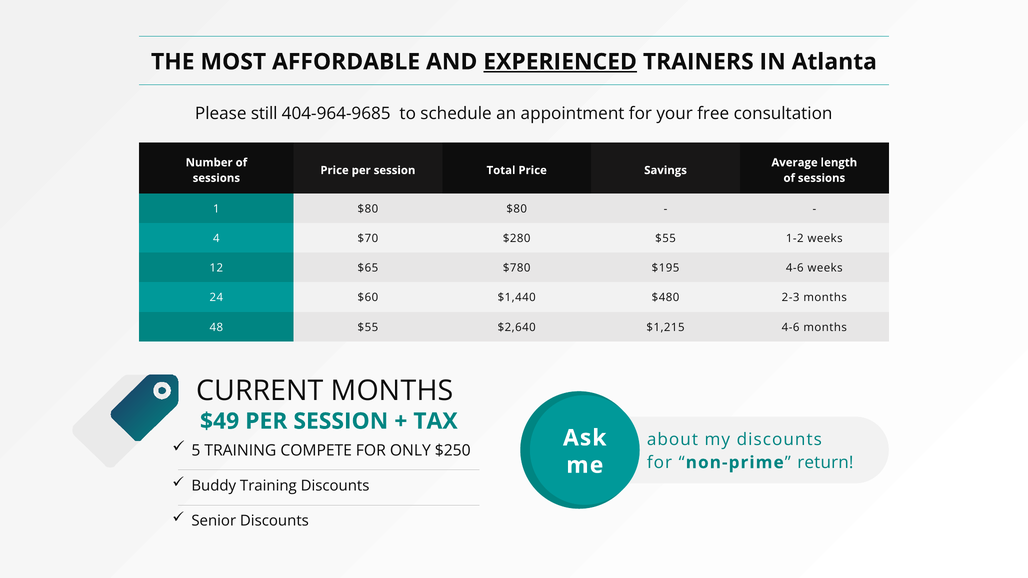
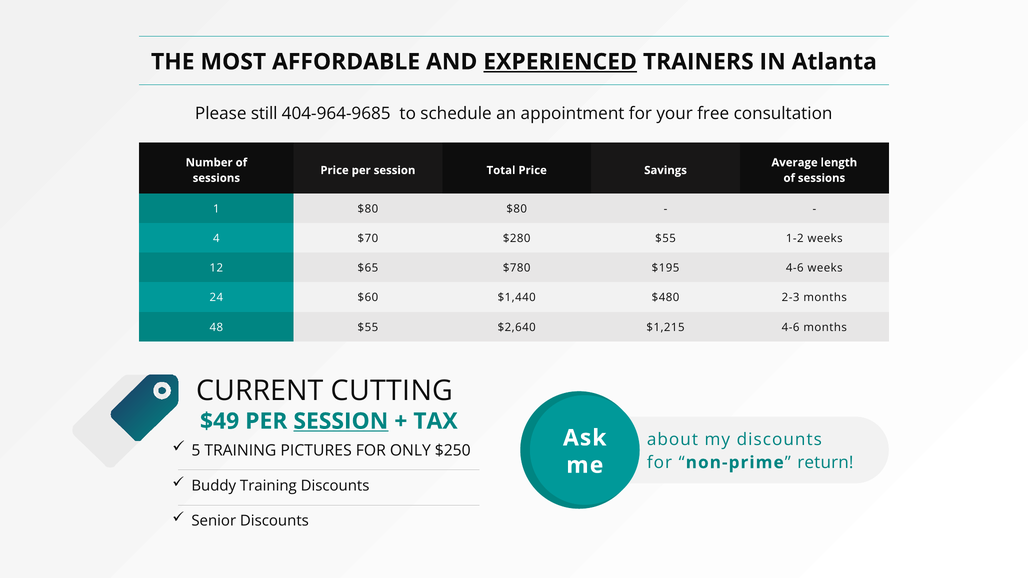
MONTHS: MONTHS -> CUTTING (392, 391)
SESSION underline: none -> present (341, 421)
COMPETE: COMPETE -> PICTURES (316, 451)
